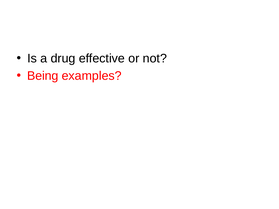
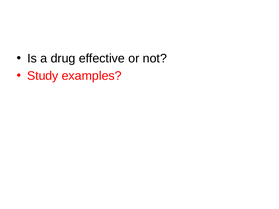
Being: Being -> Study (43, 76)
